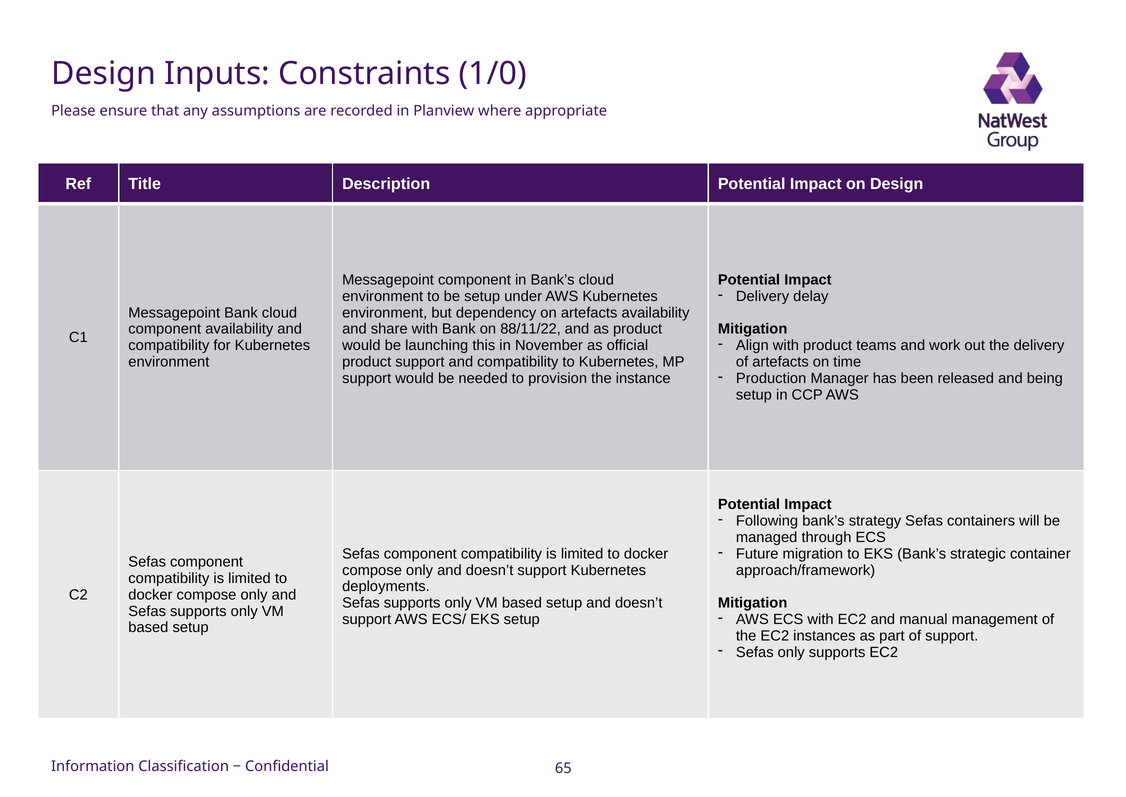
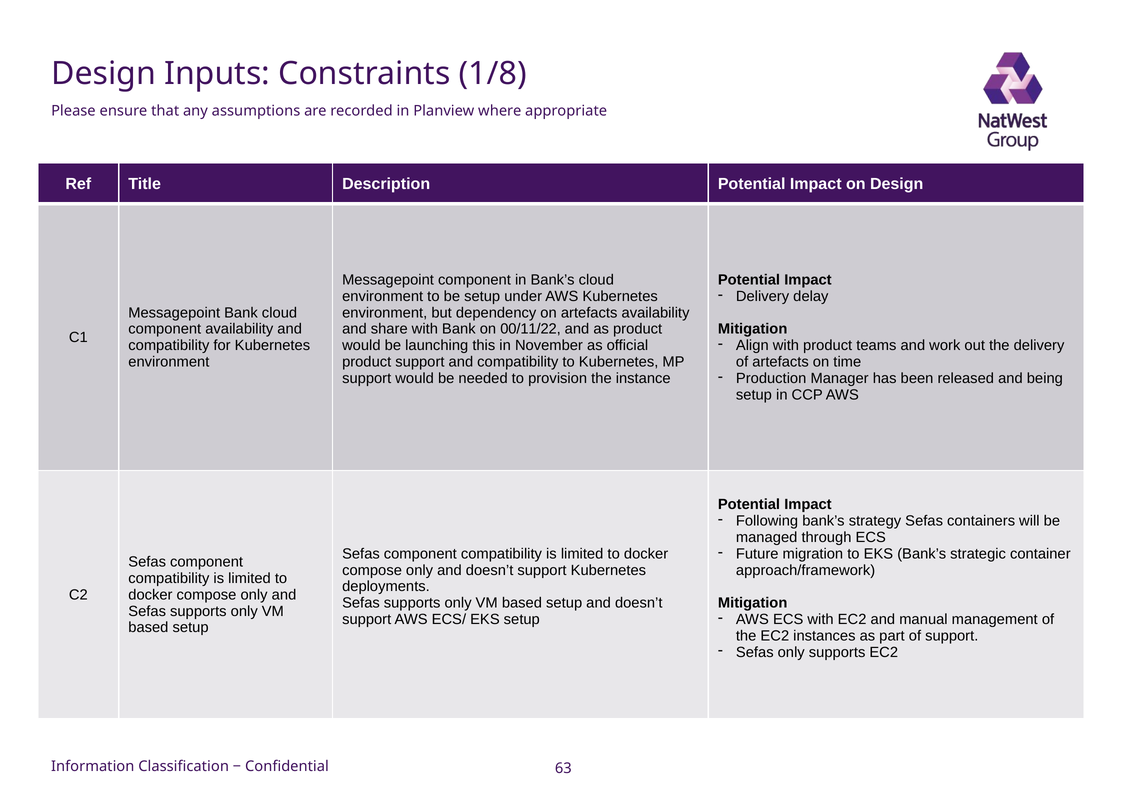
1/0: 1/0 -> 1/8 (493, 74)
88/11/22: 88/11/22 -> 00/11/22 (531, 329)
65: 65 -> 63 (563, 768)
